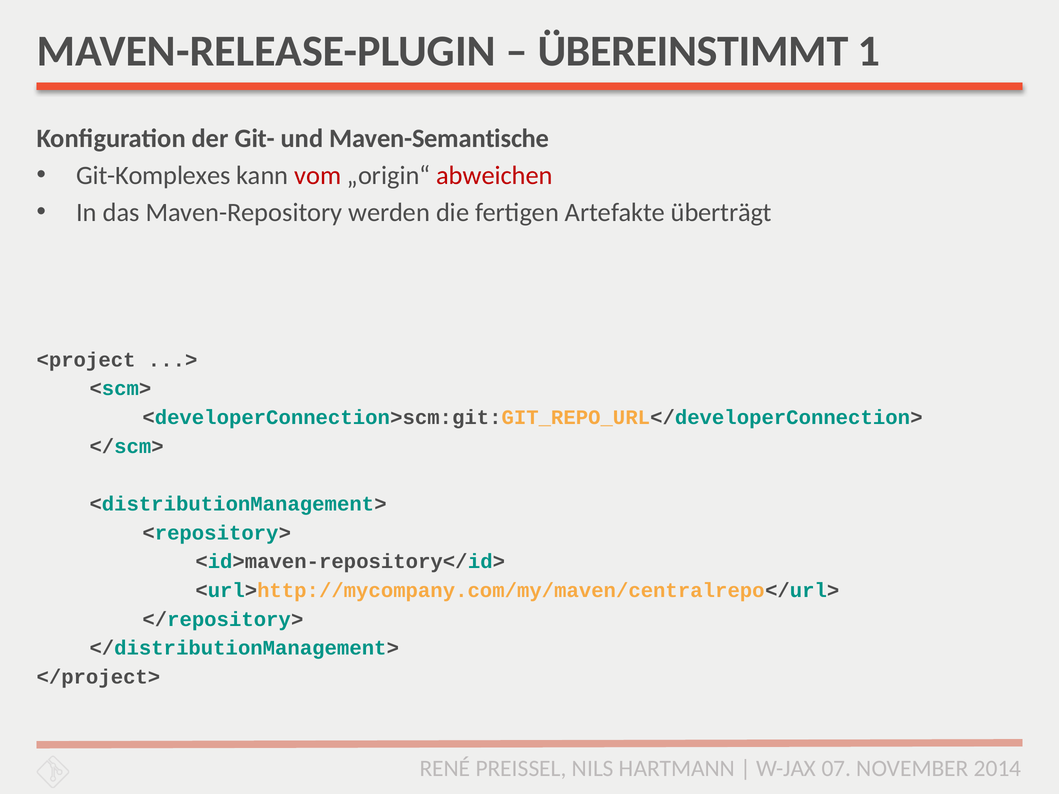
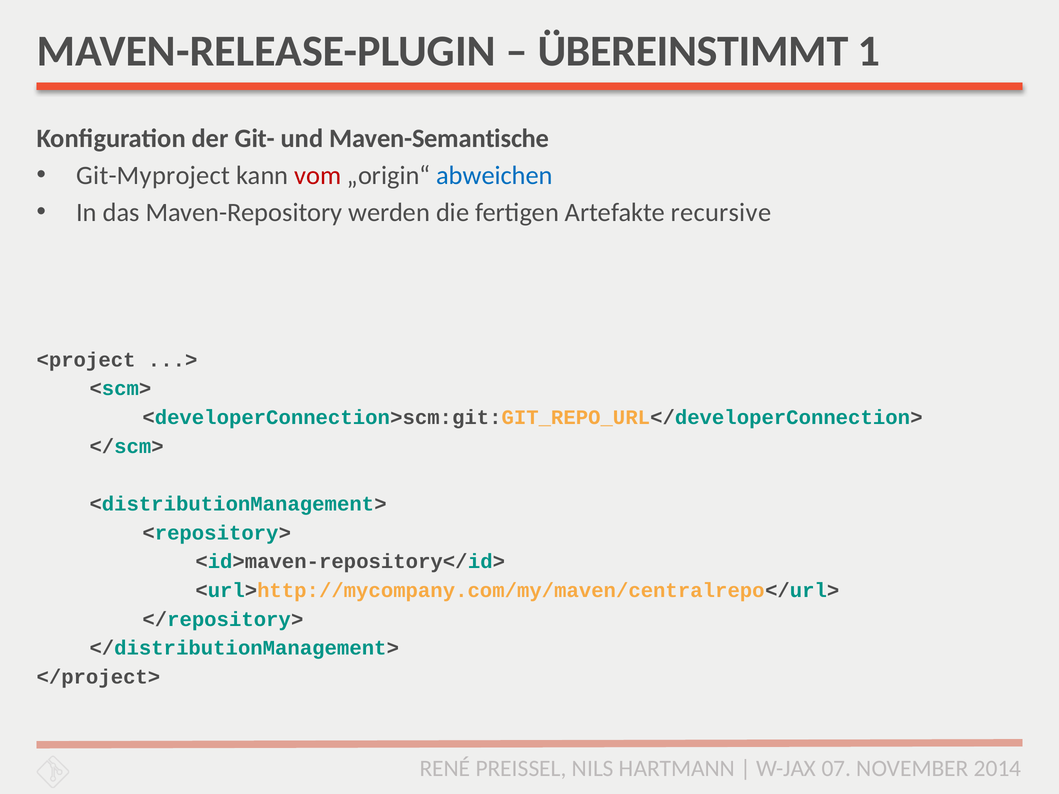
Git-Komplexes: Git-Komplexes -> Git-Myproject (153, 175)
abweichen colour: red -> blue (495, 175)
überträgt: überträgt -> recursive (721, 212)
